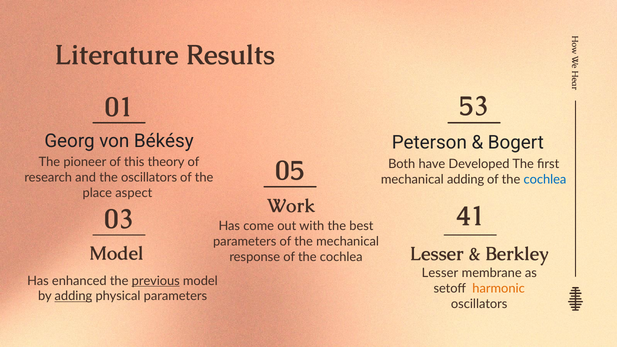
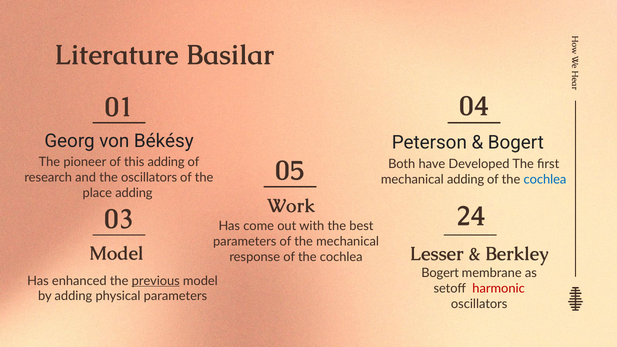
Results: Results -> Basilar (231, 55)
53: 53 -> 04 (474, 106)
this theory: theory -> adding (166, 162)
place aspect: aspect -> adding (134, 193)
41: 41 -> 24 (471, 216)
Lesser: Lesser -> Bogert (440, 273)
harmonic colour: orange -> red (499, 288)
adding underline: present -> none (73, 296)
